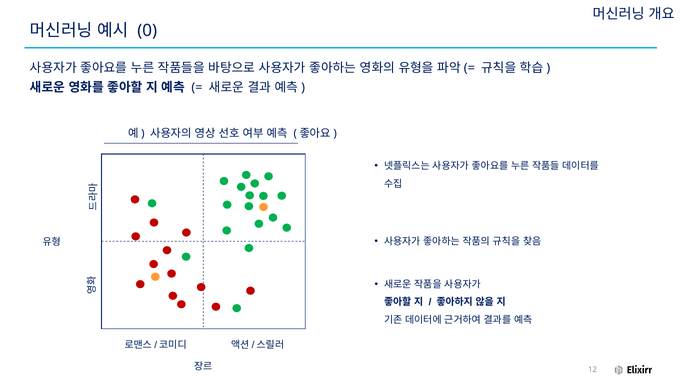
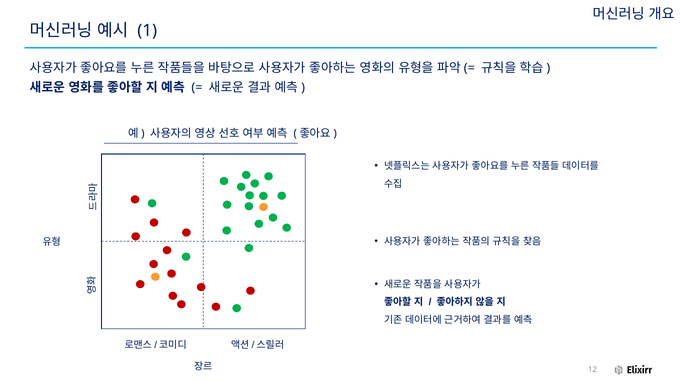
0: 0 -> 1 (147, 31)
